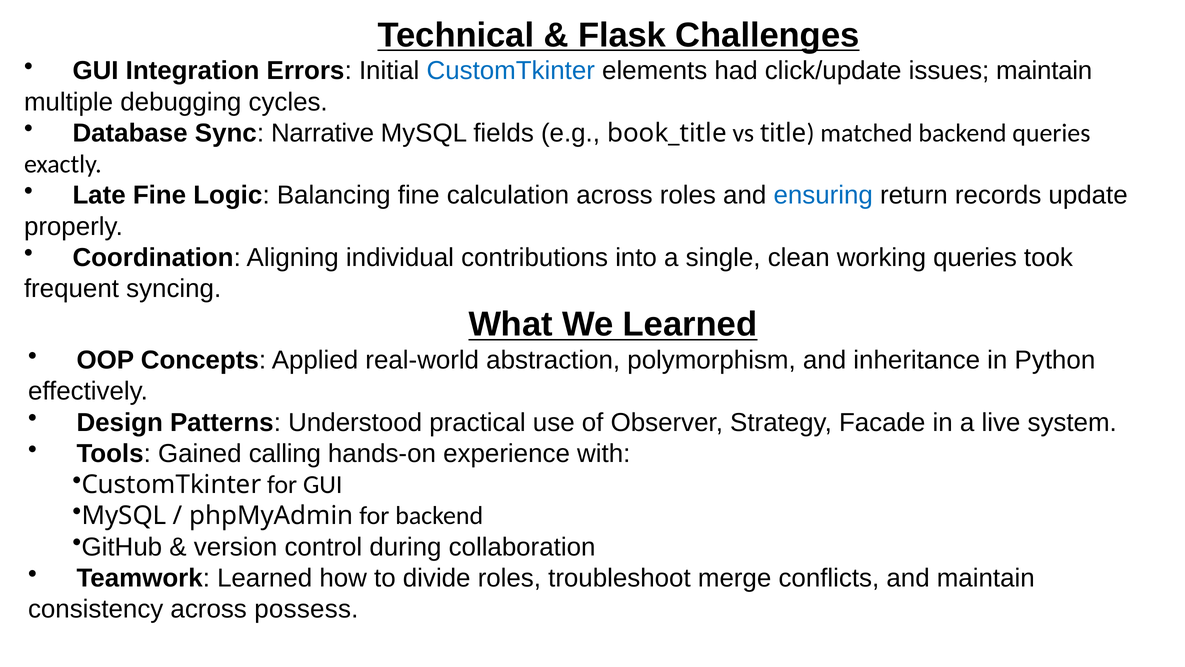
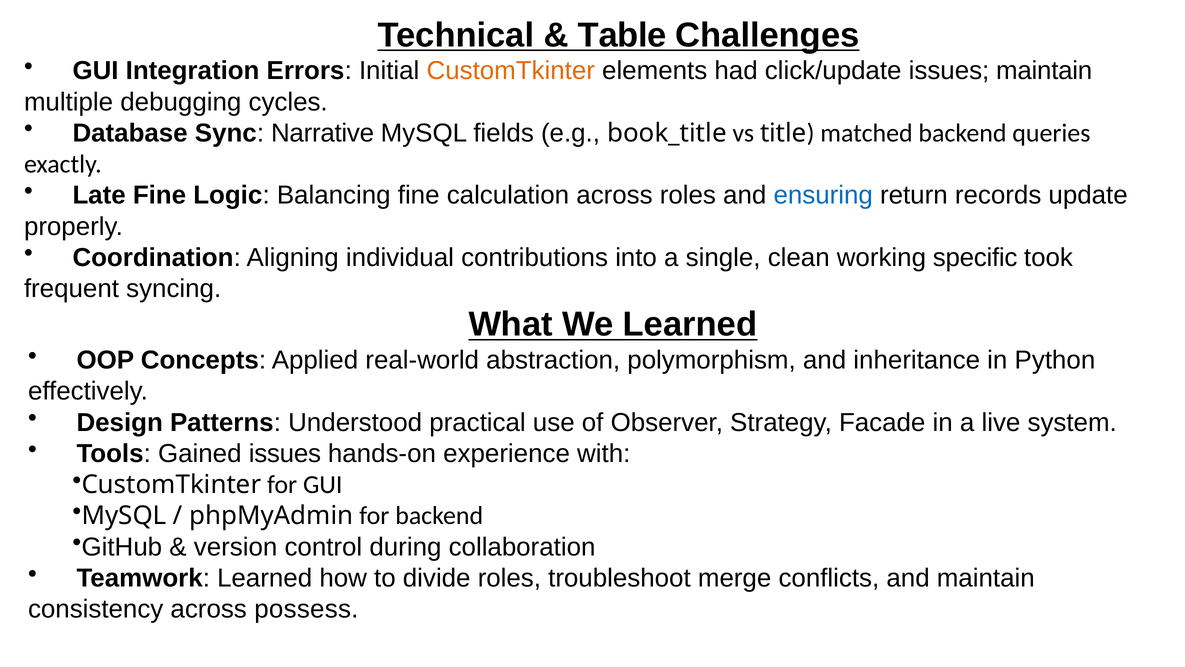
Flask: Flask -> Table (622, 35)
CustomTkinter colour: blue -> orange (511, 71)
working queries: queries -> specific (975, 257)
Gained calling: calling -> issues (285, 453)
